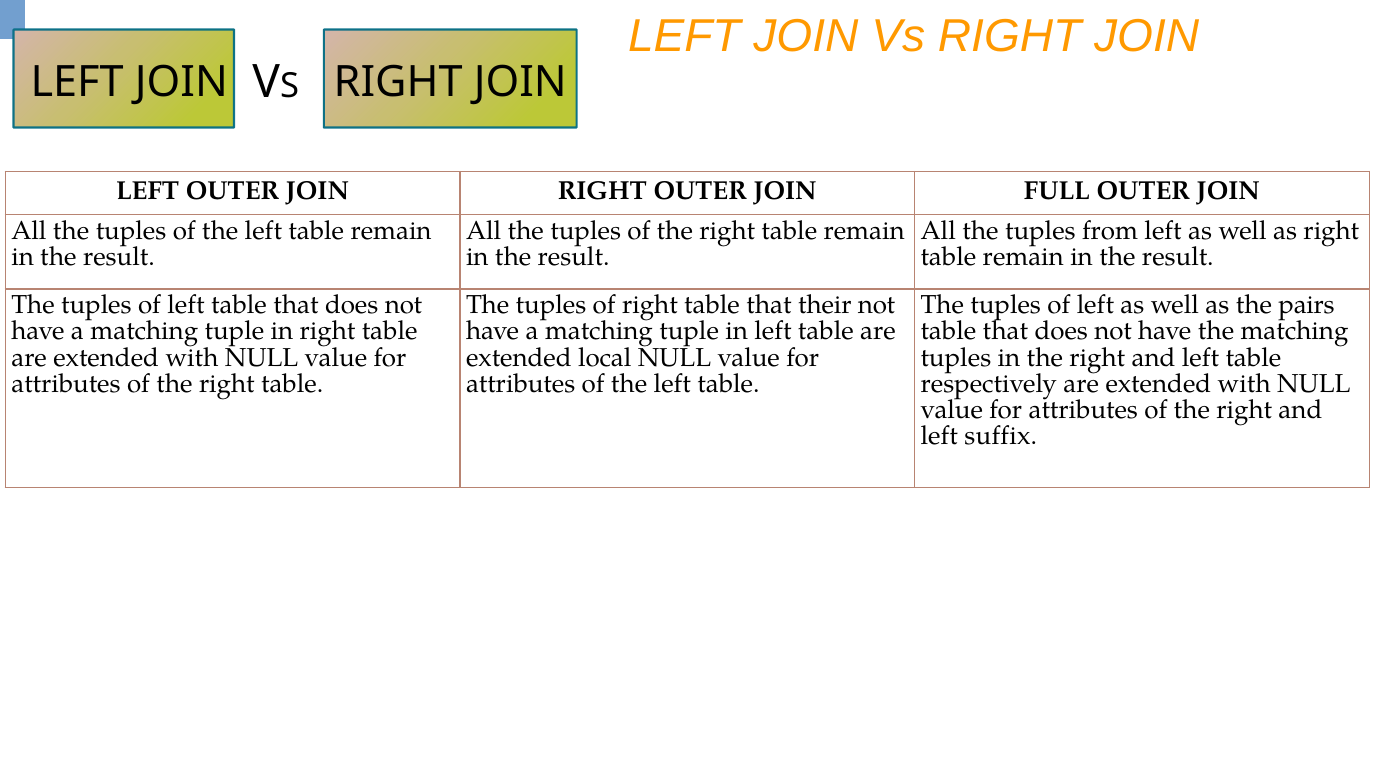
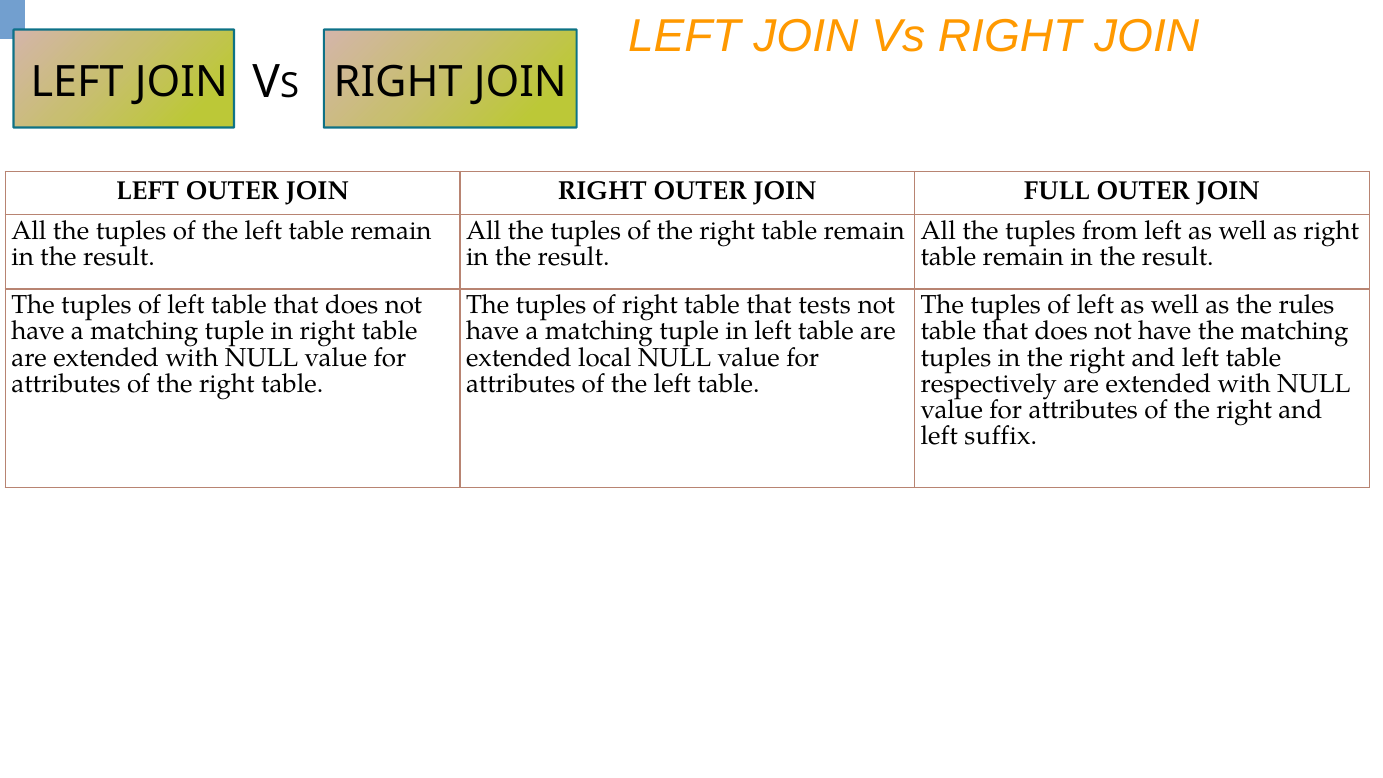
their: their -> tests (825, 305)
pairs: pairs -> rules (1307, 305)
